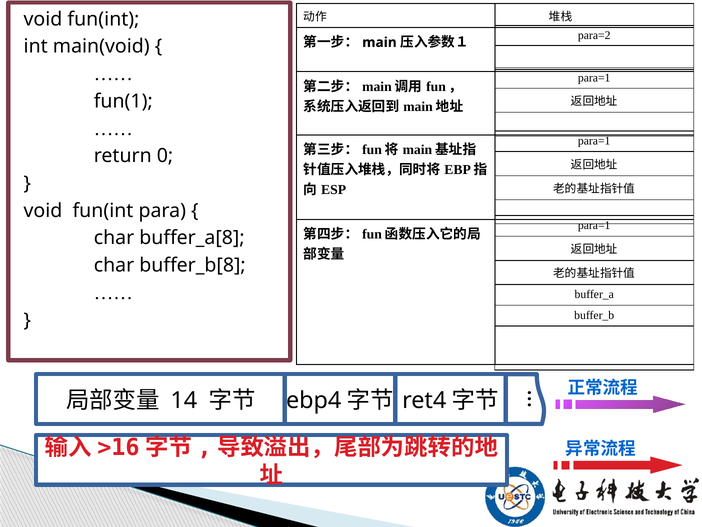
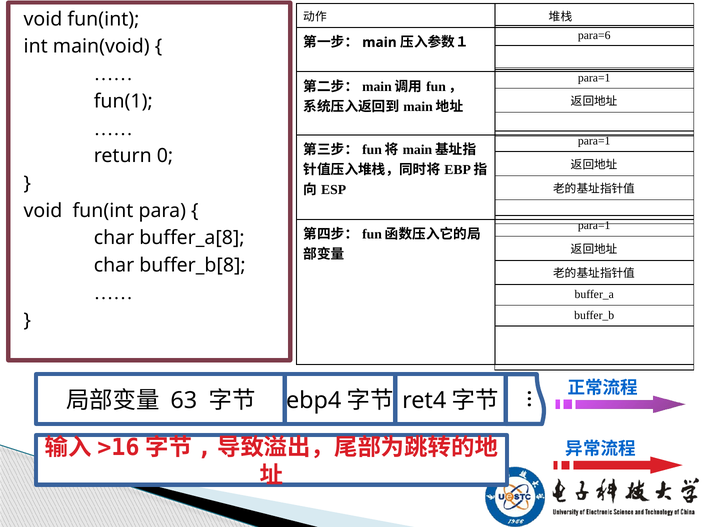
para=2: para=2 -> para=6 (594, 36)
14: 14 -> 63 (184, 400)
